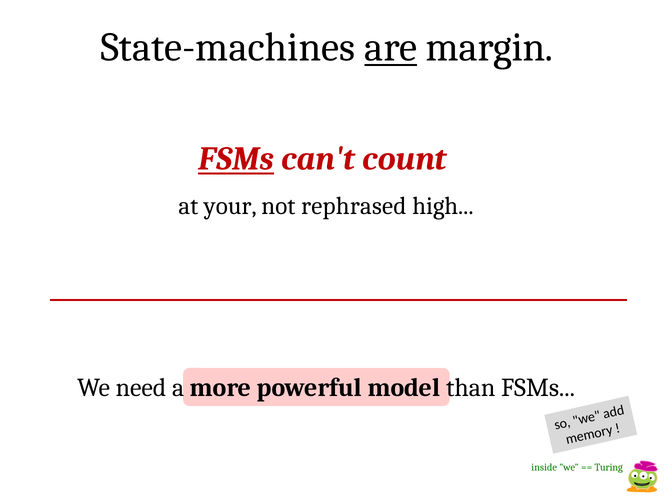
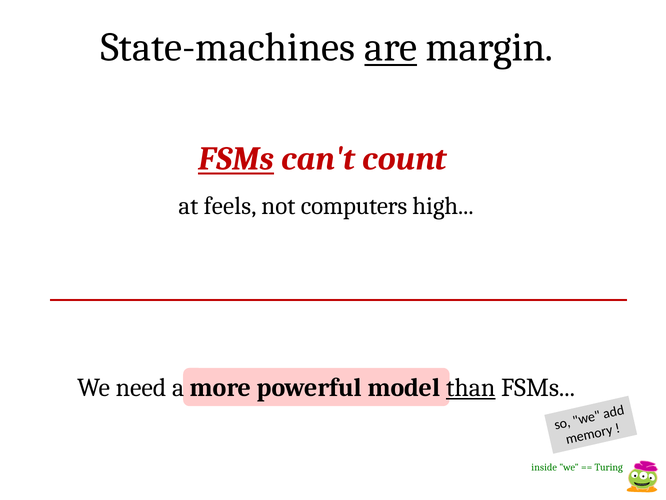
your: your -> feels (230, 206)
rephrased: rephrased -> computers (354, 206)
than underline: none -> present (471, 387)
